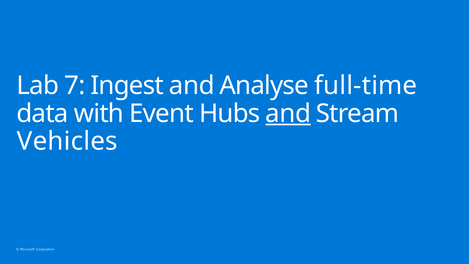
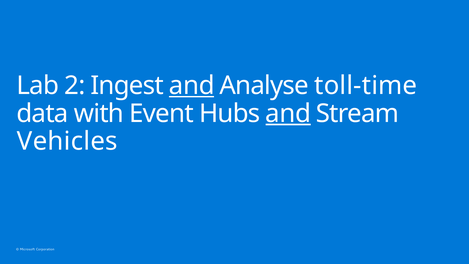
7: 7 -> 2 (75, 85)
and underline: none -> present (192, 85)
full-time: full-time -> toll-time (366, 85)
